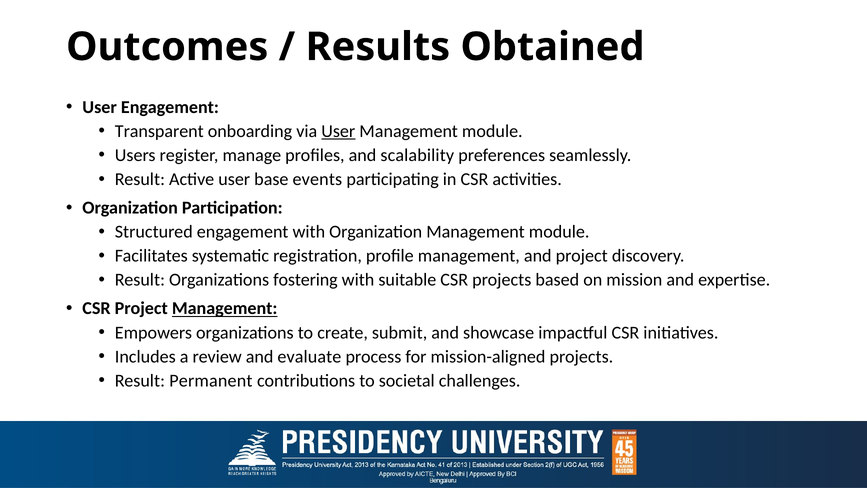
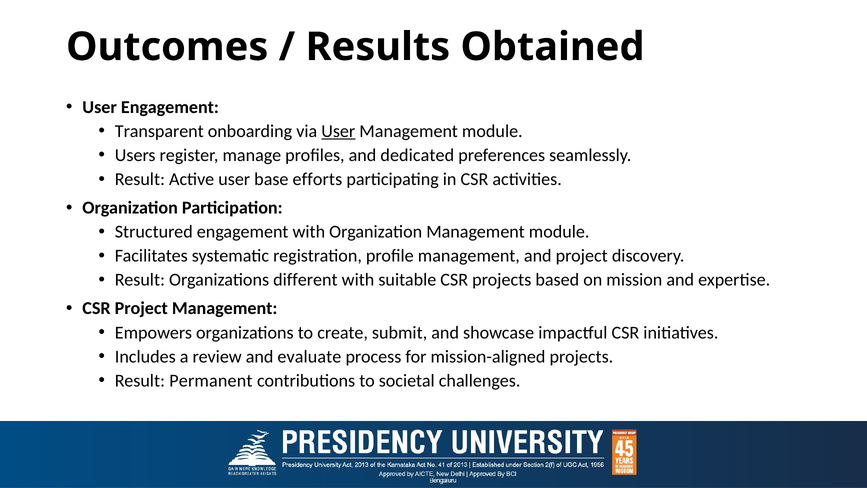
scalability: scalability -> dedicated (417, 155)
events: events -> efforts (317, 179)
fostering: fostering -> different (305, 280)
Management underline: present -> none (225, 308)
